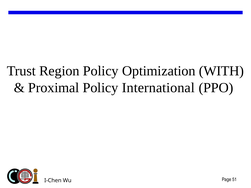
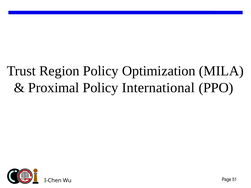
WITH: WITH -> MILA (221, 71)
